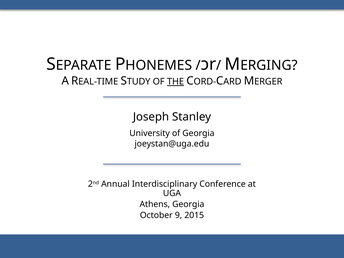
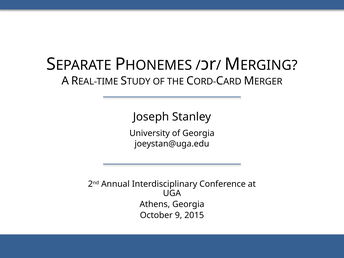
THE underline: present -> none (176, 82)
